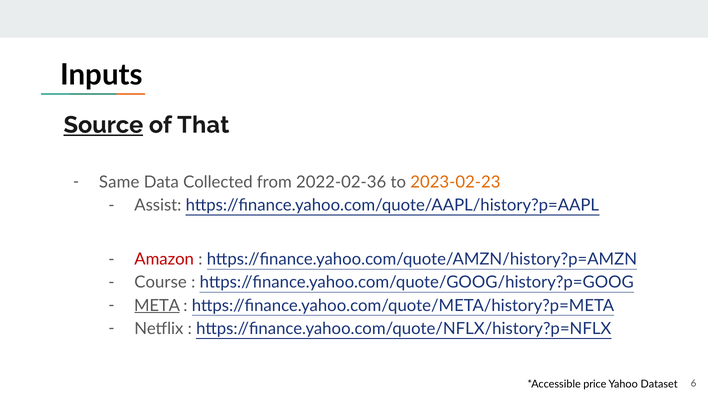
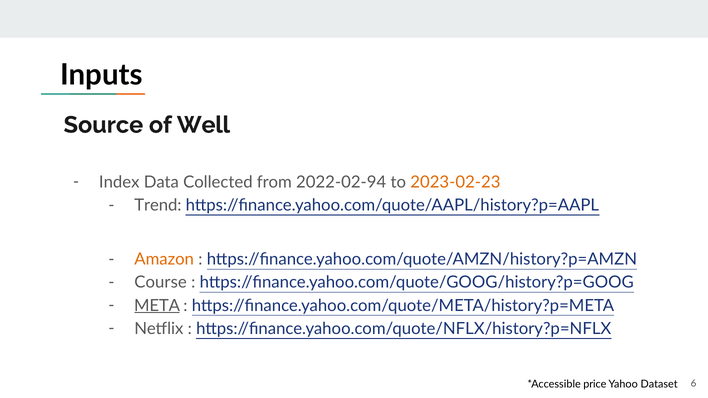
Source underline: present -> none (103, 125)
That: That -> Well (203, 125)
Same: Same -> Index (119, 182)
2022-02-36: 2022-02-36 -> 2022-02-94 (341, 182)
Assist: Assist -> Trend (158, 205)
Amazon colour: red -> orange (164, 259)
